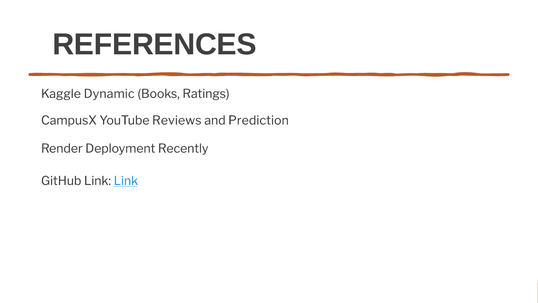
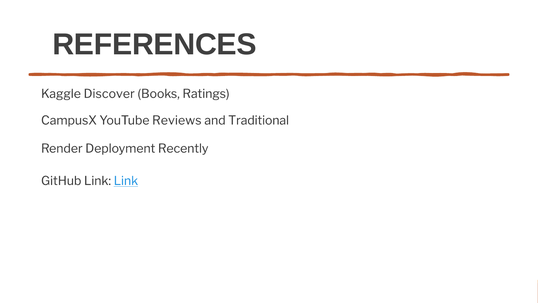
Dynamic: Dynamic -> Discover (109, 94)
Prediction: Prediction -> Traditional (259, 120)
